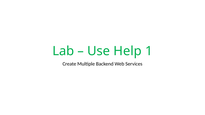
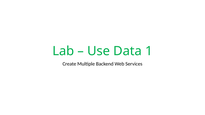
Help: Help -> Data (128, 51)
